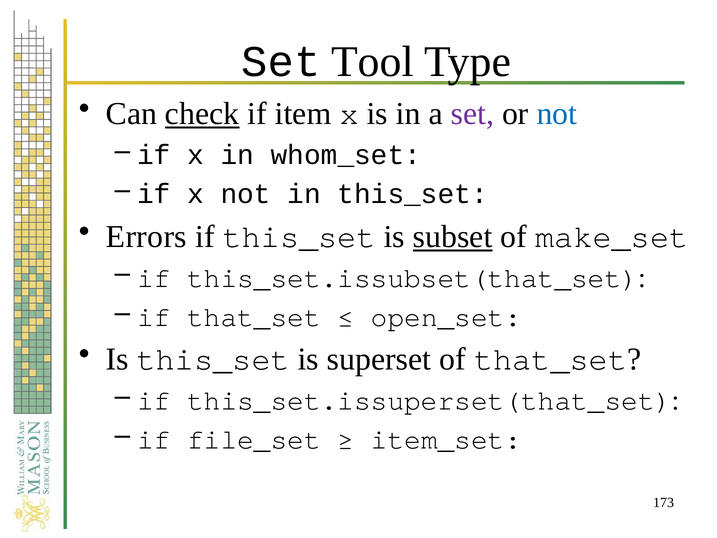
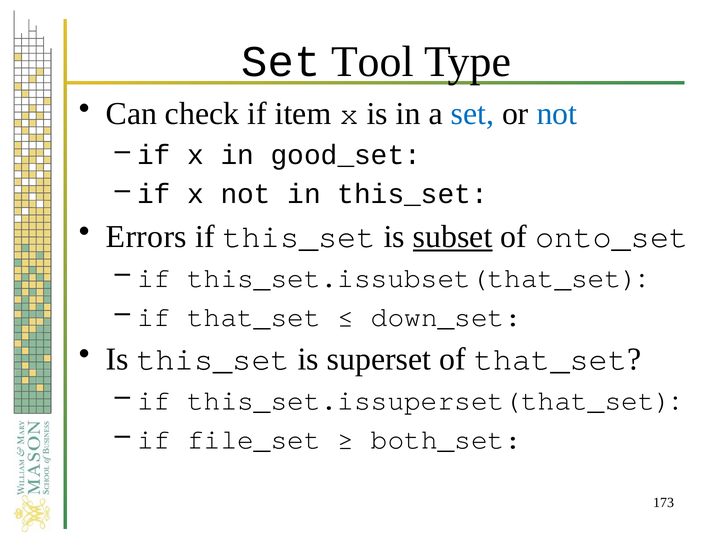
check underline: present -> none (202, 114)
set colour: purple -> blue (472, 114)
whom_set: whom_set -> good_set (346, 155)
make_set: make_set -> onto_set (612, 237)
open_set: open_set -> down_set (446, 317)
item_set: item_set -> both_set (446, 440)
